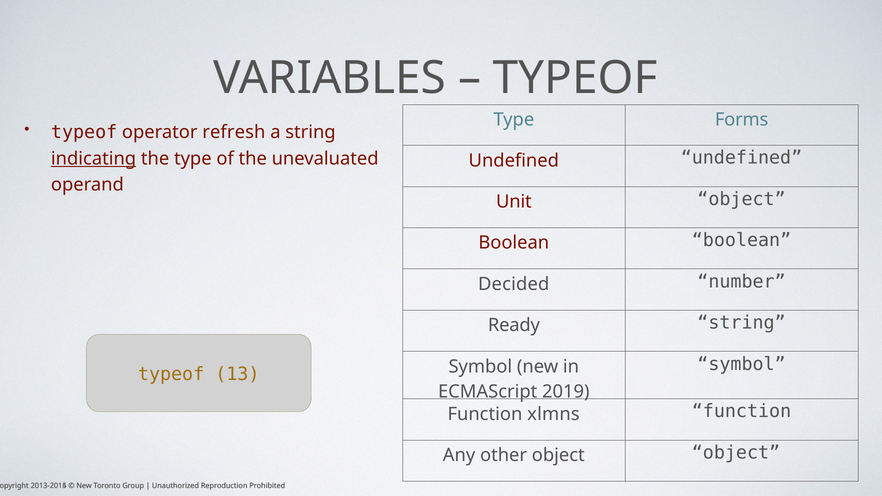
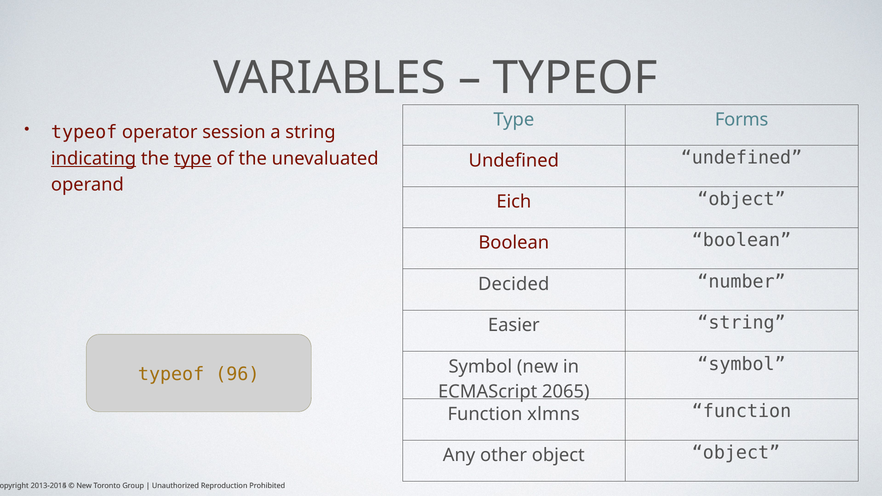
refresh: refresh -> session (234, 132)
type underline: none -> present (193, 159)
Unit: Unit -> Eich (514, 202)
Ready: Ready -> Easier (514, 325)
13: 13 -> 96 (237, 374)
2019: 2019 -> 2065 (566, 392)
